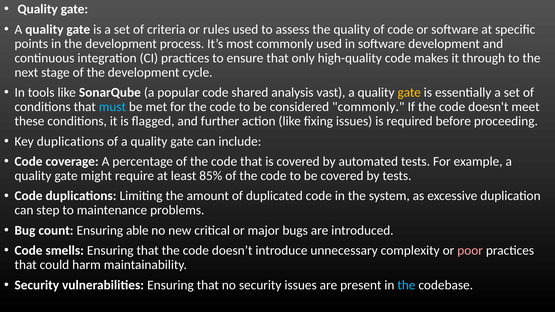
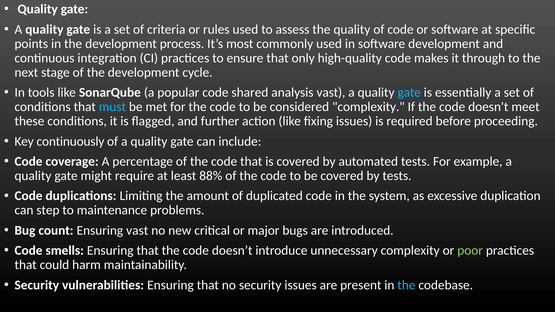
gate colour: yellow -> light blue (409, 93)
considered commonly: commonly -> complexity (368, 107)
Key duplications: duplications -> continuously (70, 141)
85%: 85% -> 88% (211, 176)
Ensuring able: able -> vast (137, 231)
poor colour: pink -> light green (470, 251)
